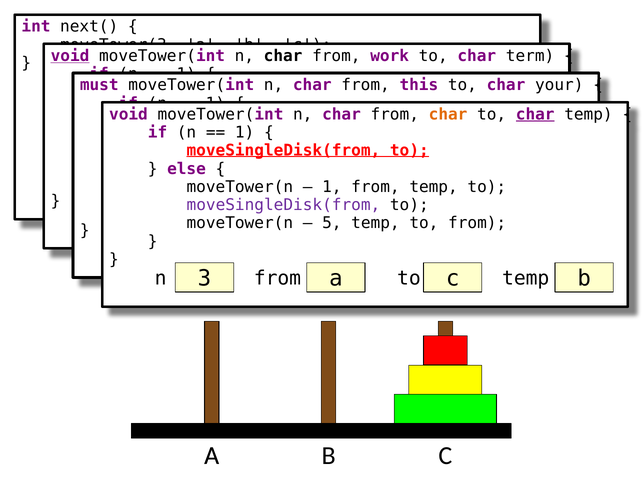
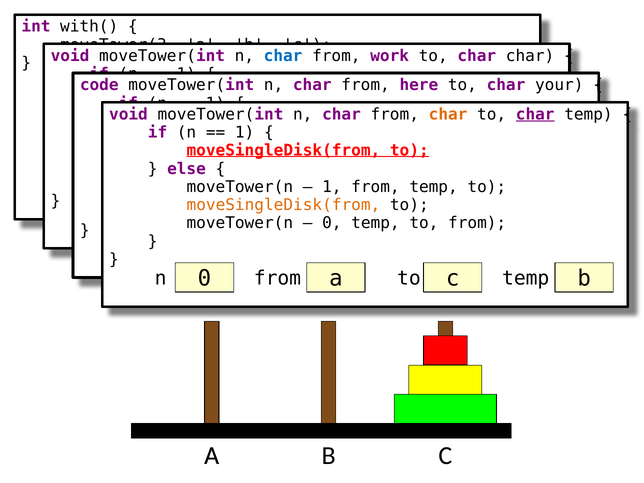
next(: next( -> with( (89, 27)
void underline: present -> none (70, 56)
char colour: black -> blue (283, 56)
char term: term -> char (530, 56)
must: must -> code (99, 85)
this: this -> here (419, 85)
moveSingleDisk(from colour: purple -> orange (283, 205)
5: 5 -> 0 (332, 223)
3: 3 -> 0 (204, 278)
